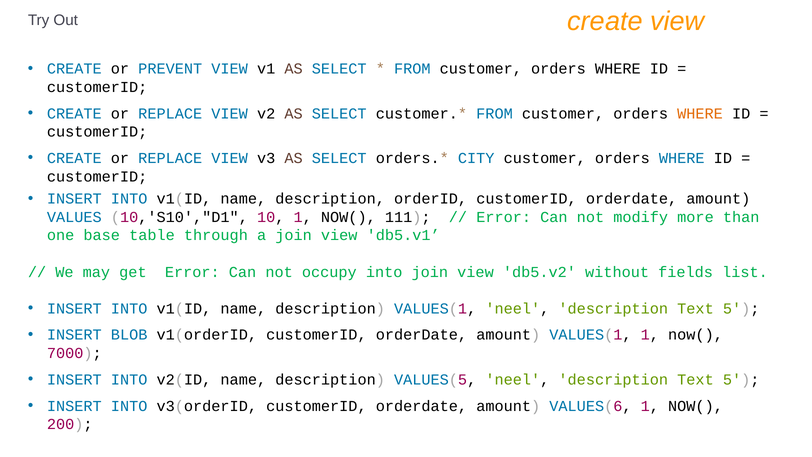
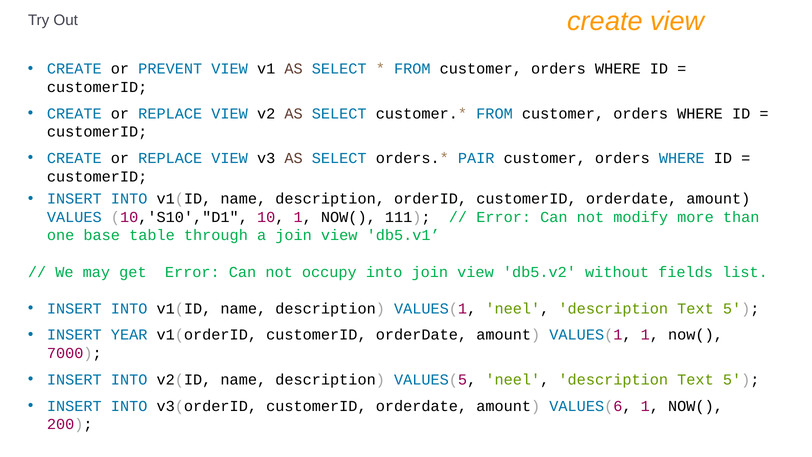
WHERE colour: orange -> black (700, 114)
CITY: CITY -> PAIR (476, 158)
BLOB: BLOB -> YEAR (129, 335)
